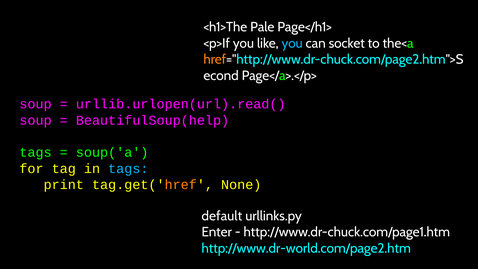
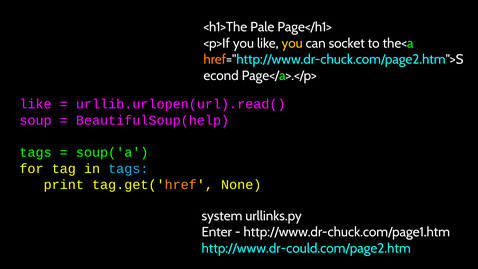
you colour: light blue -> yellow (292, 43)
soup: soup -> like (36, 104)
default: default -> system (222, 216)
http://www.dr-world.com/page2.htm: http://www.dr-world.com/page2.htm -> http://www.dr-could.com/page2.htm (306, 248)
